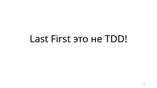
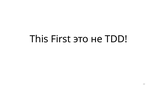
Last: Last -> This (39, 39)
